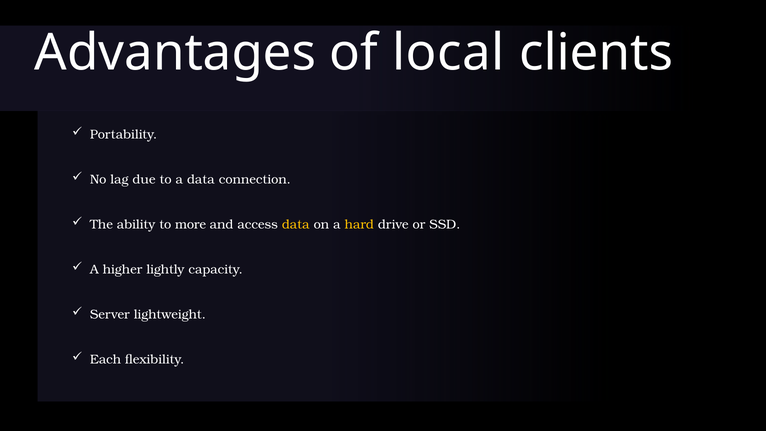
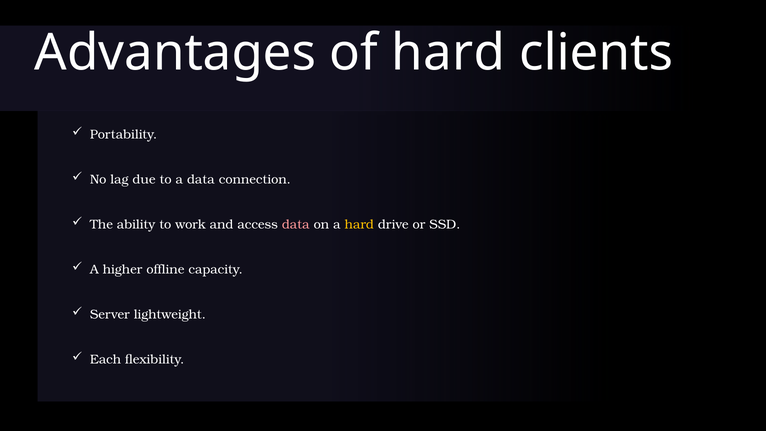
of local: local -> hard (448, 53)
more: more -> work (190, 225)
data colour: yellow -> pink (296, 225)
lightly: lightly -> offline (165, 270)
